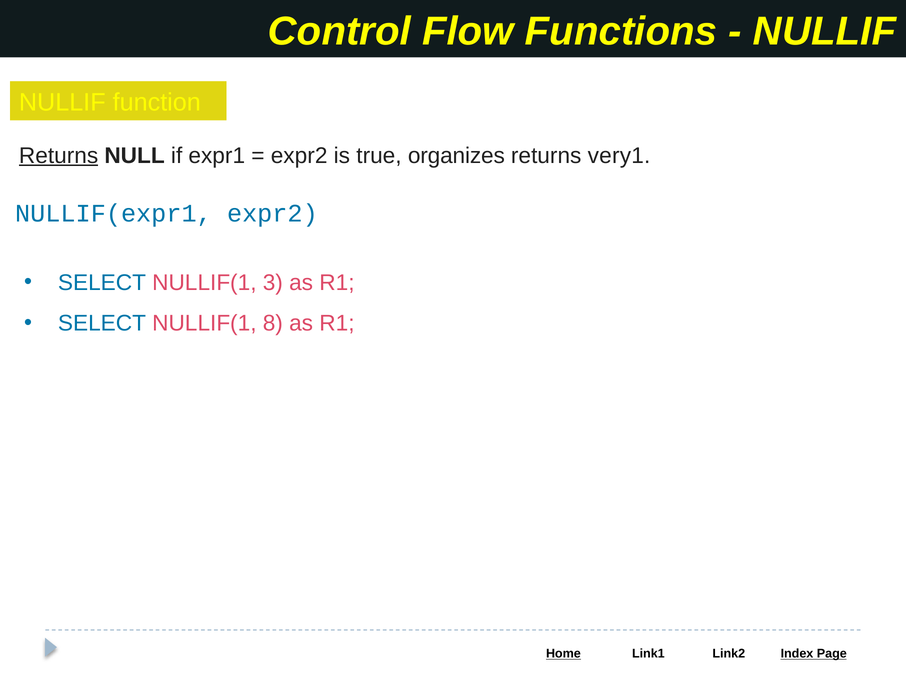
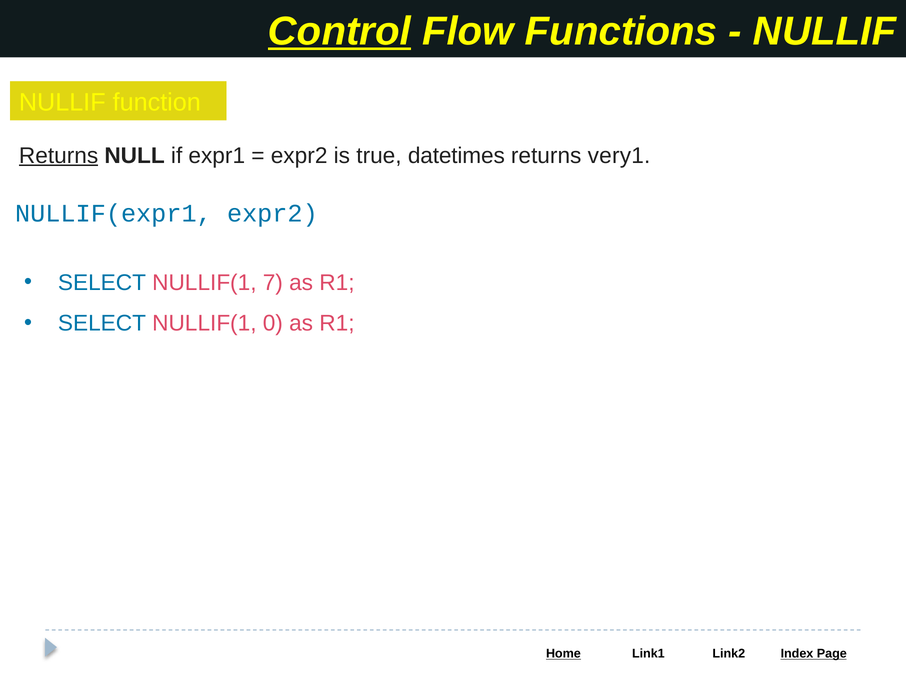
Control underline: none -> present (339, 31)
organizes: organizes -> datetimes (456, 155)
3: 3 -> 7 (273, 282)
8: 8 -> 0 (273, 323)
